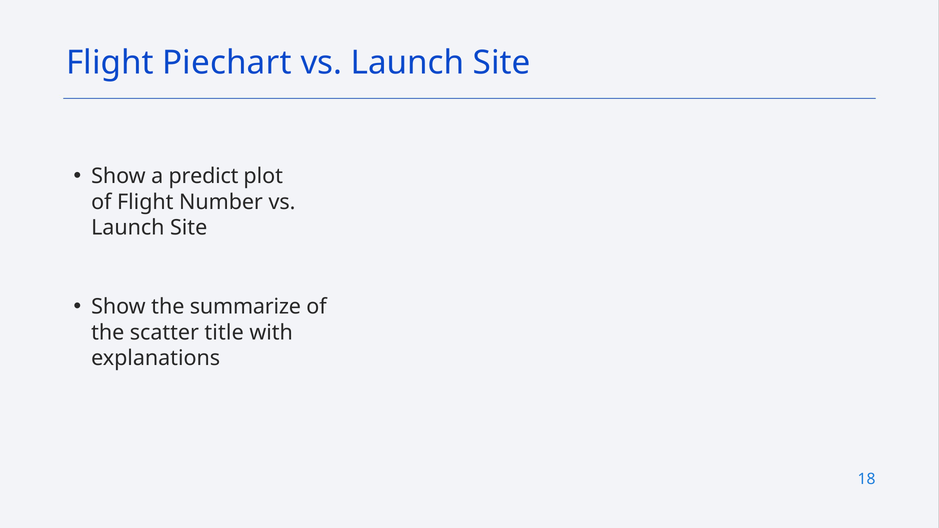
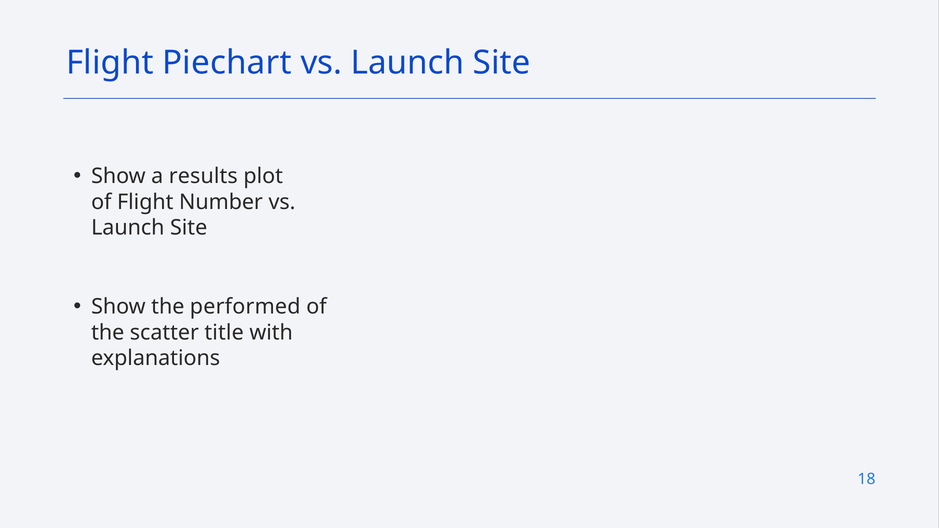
predict: predict -> results (203, 176)
summarize: summarize -> performed (245, 307)
